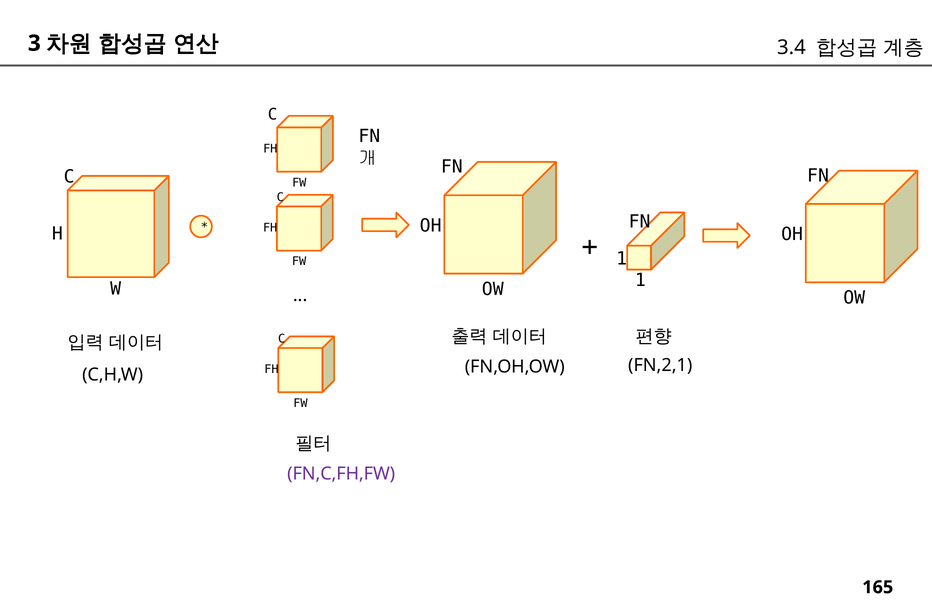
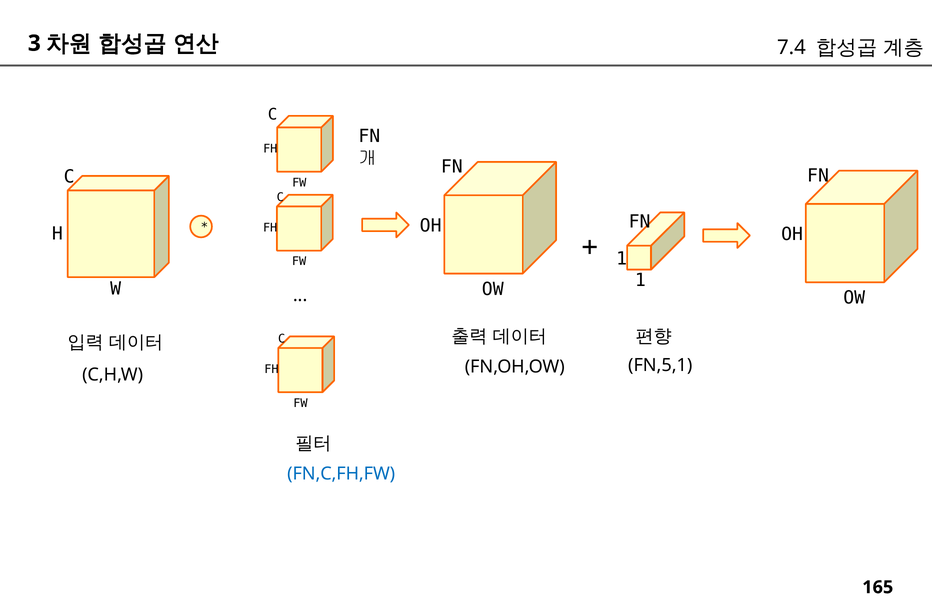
3.4: 3.4 -> 7.4 (791, 48)
FN,2,1: FN,2,1 -> FN,5,1 (660, 365)
FN,C,FH,FW colour: purple -> blue (341, 474)
